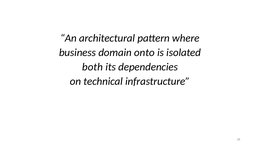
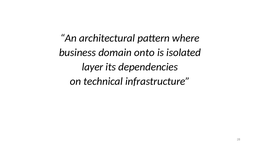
both: both -> layer (93, 67)
